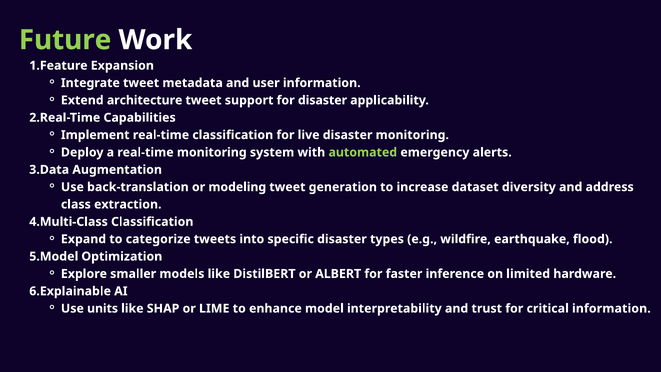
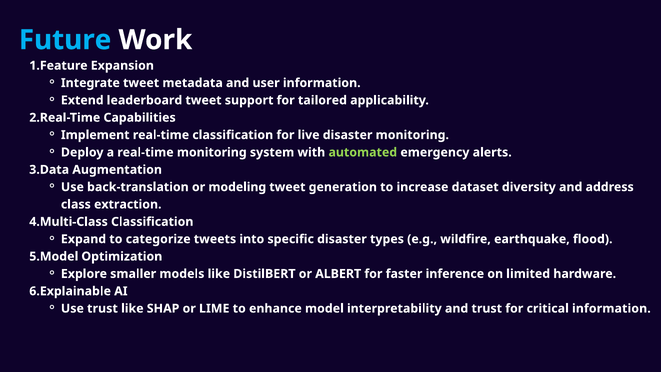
Future colour: light green -> light blue (65, 40)
architecture: architecture -> leaderboard (145, 100)
for disaster: disaster -> tailored (322, 100)
Use units: units -> trust (102, 308)
